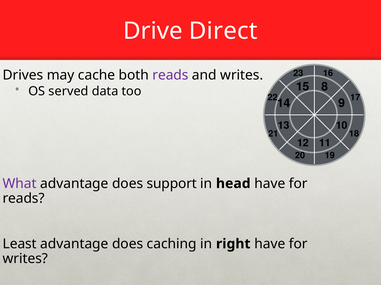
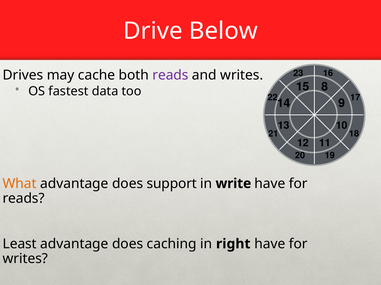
Direct: Direct -> Below (223, 31)
served: served -> fastest (68, 92)
What colour: purple -> orange (20, 184)
head: head -> write (233, 184)
